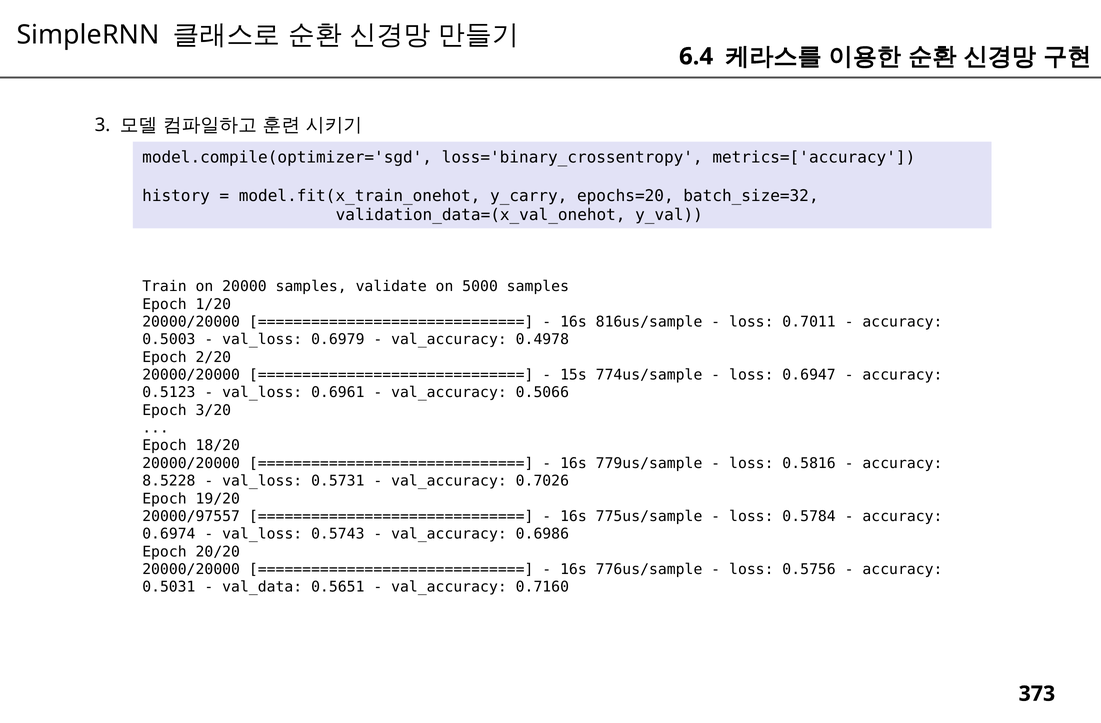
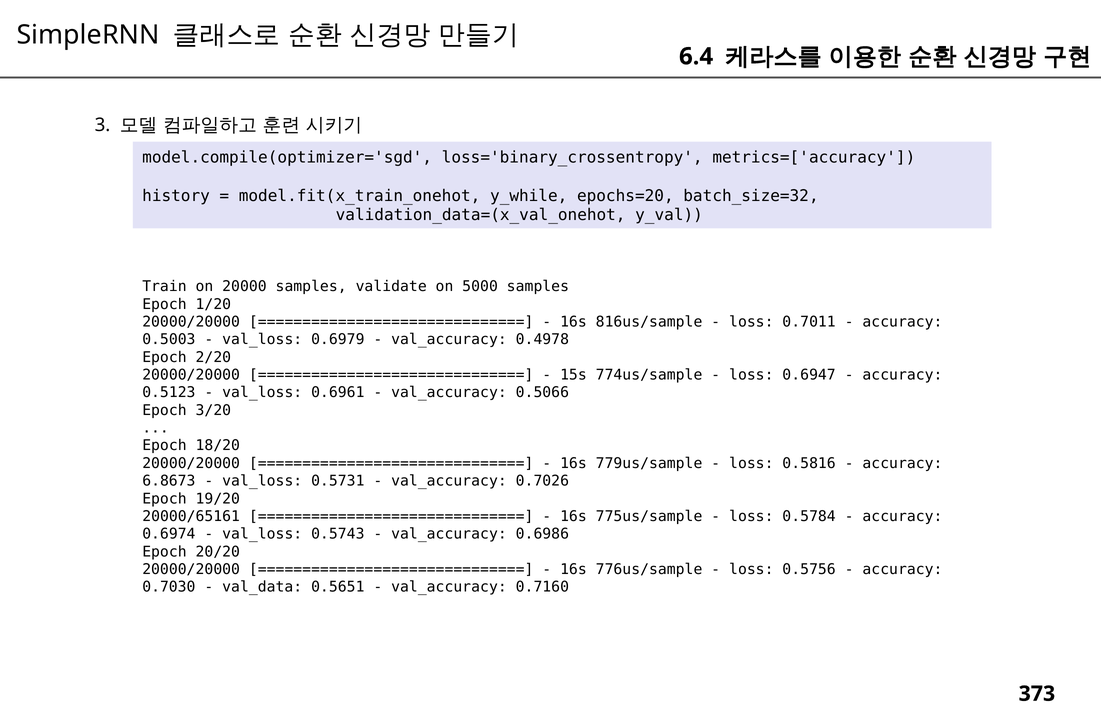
y_carry: y_carry -> y_while (529, 196)
8.5228: 8.5228 -> 6.8673 (169, 481)
20000/97557: 20000/97557 -> 20000/65161 (191, 517)
0.5031: 0.5031 -> 0.7030 (169, 587)
